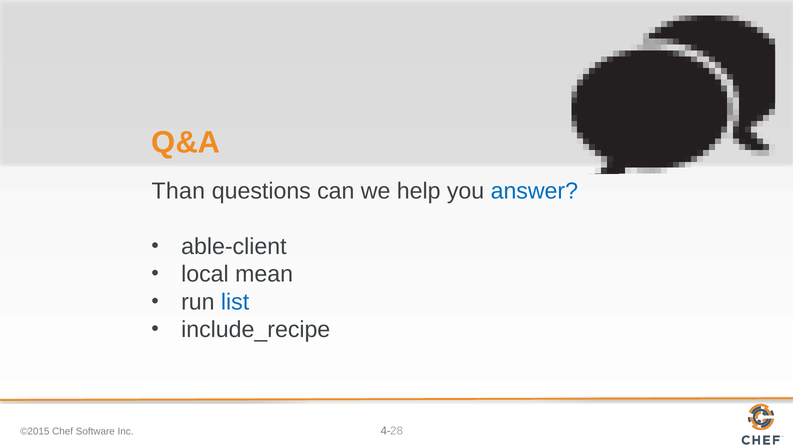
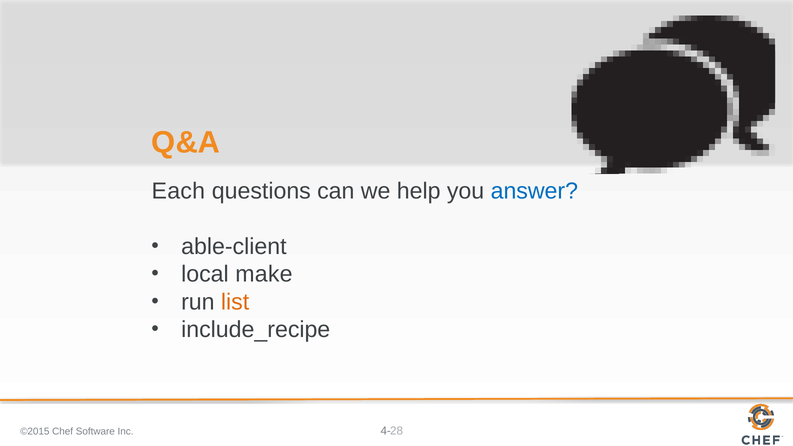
Than: Than -> Each (178, 191)
mean: mean -> make (264, 274)
list colour: blue -> orange (235, 302)
